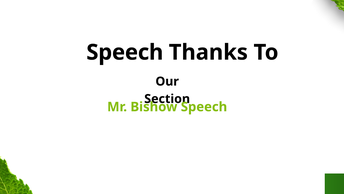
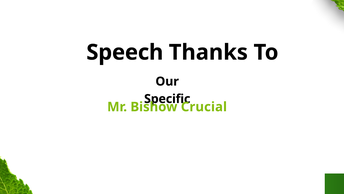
Section: Section -> Specific (167, 99)
Bishow Speech: Speech -> Crucial (204, 107)
